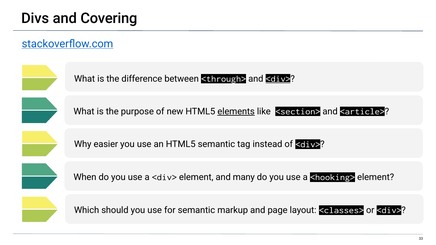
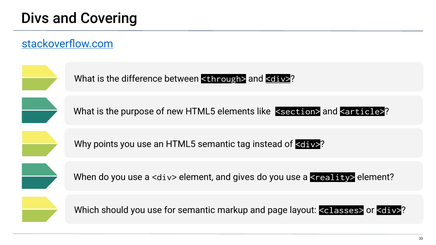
elements underline: present -> none (236, 111)
easier: easier -> points (106, 144)
many: many -> gives (244, 177)
<hooking>: <hooking> -> <reality> (333, 177)
